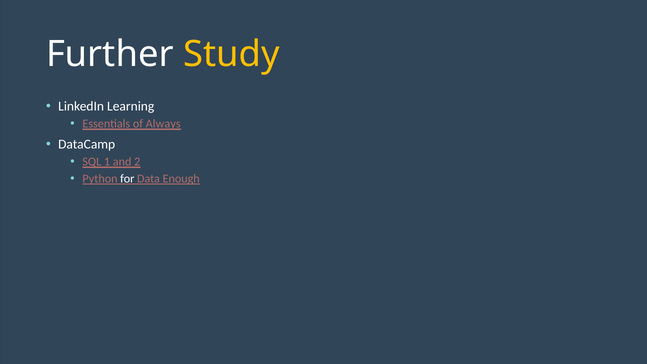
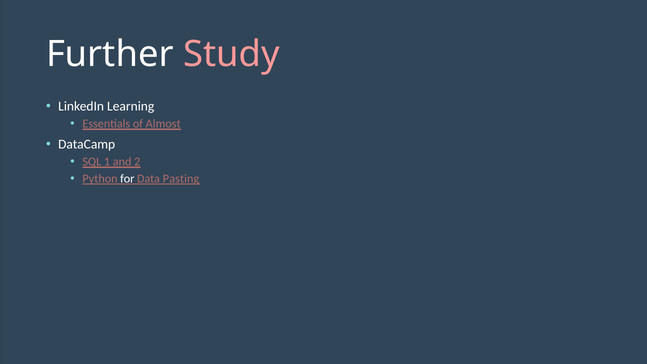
Study colour: yellow -> pink (231, 54)
Always: Always -> Almost (163, 124)
Enough: Enough -> Pasting (181, 179)
